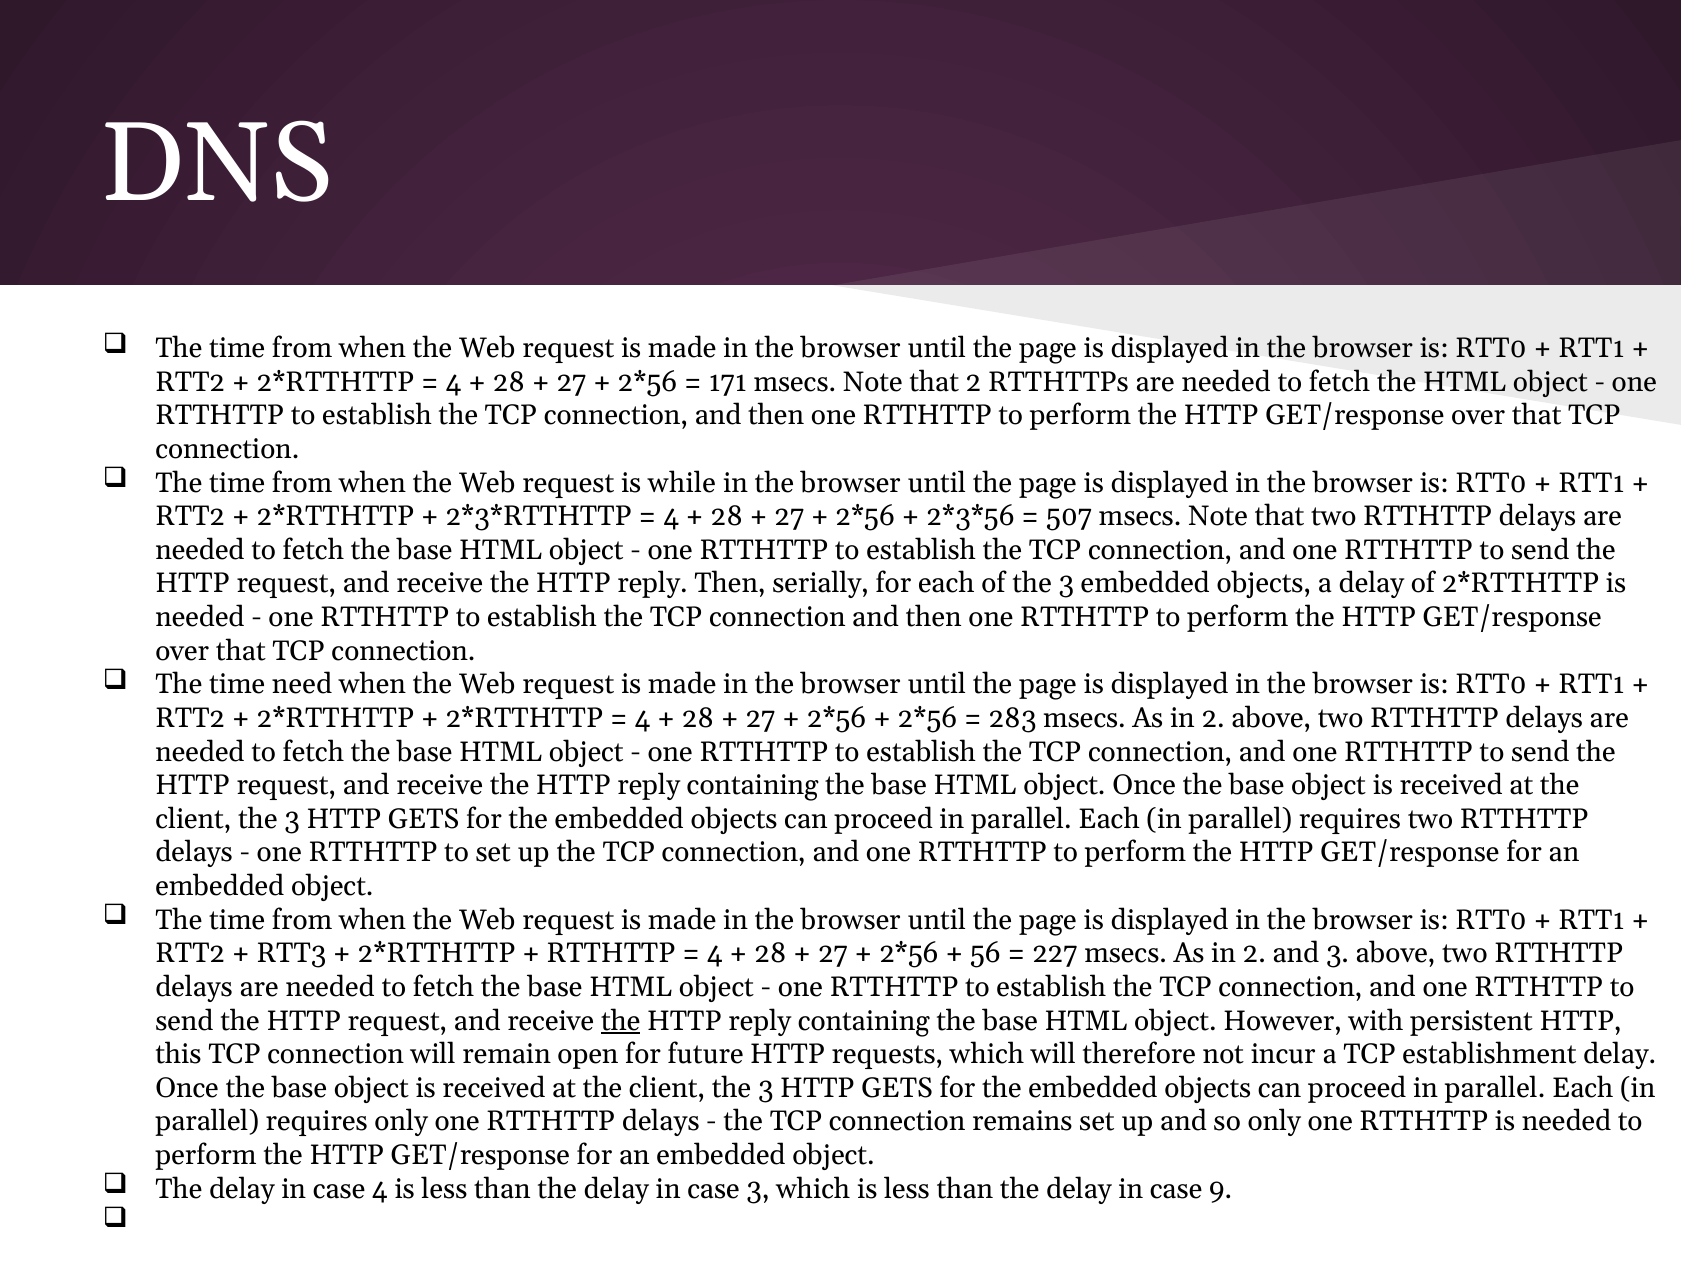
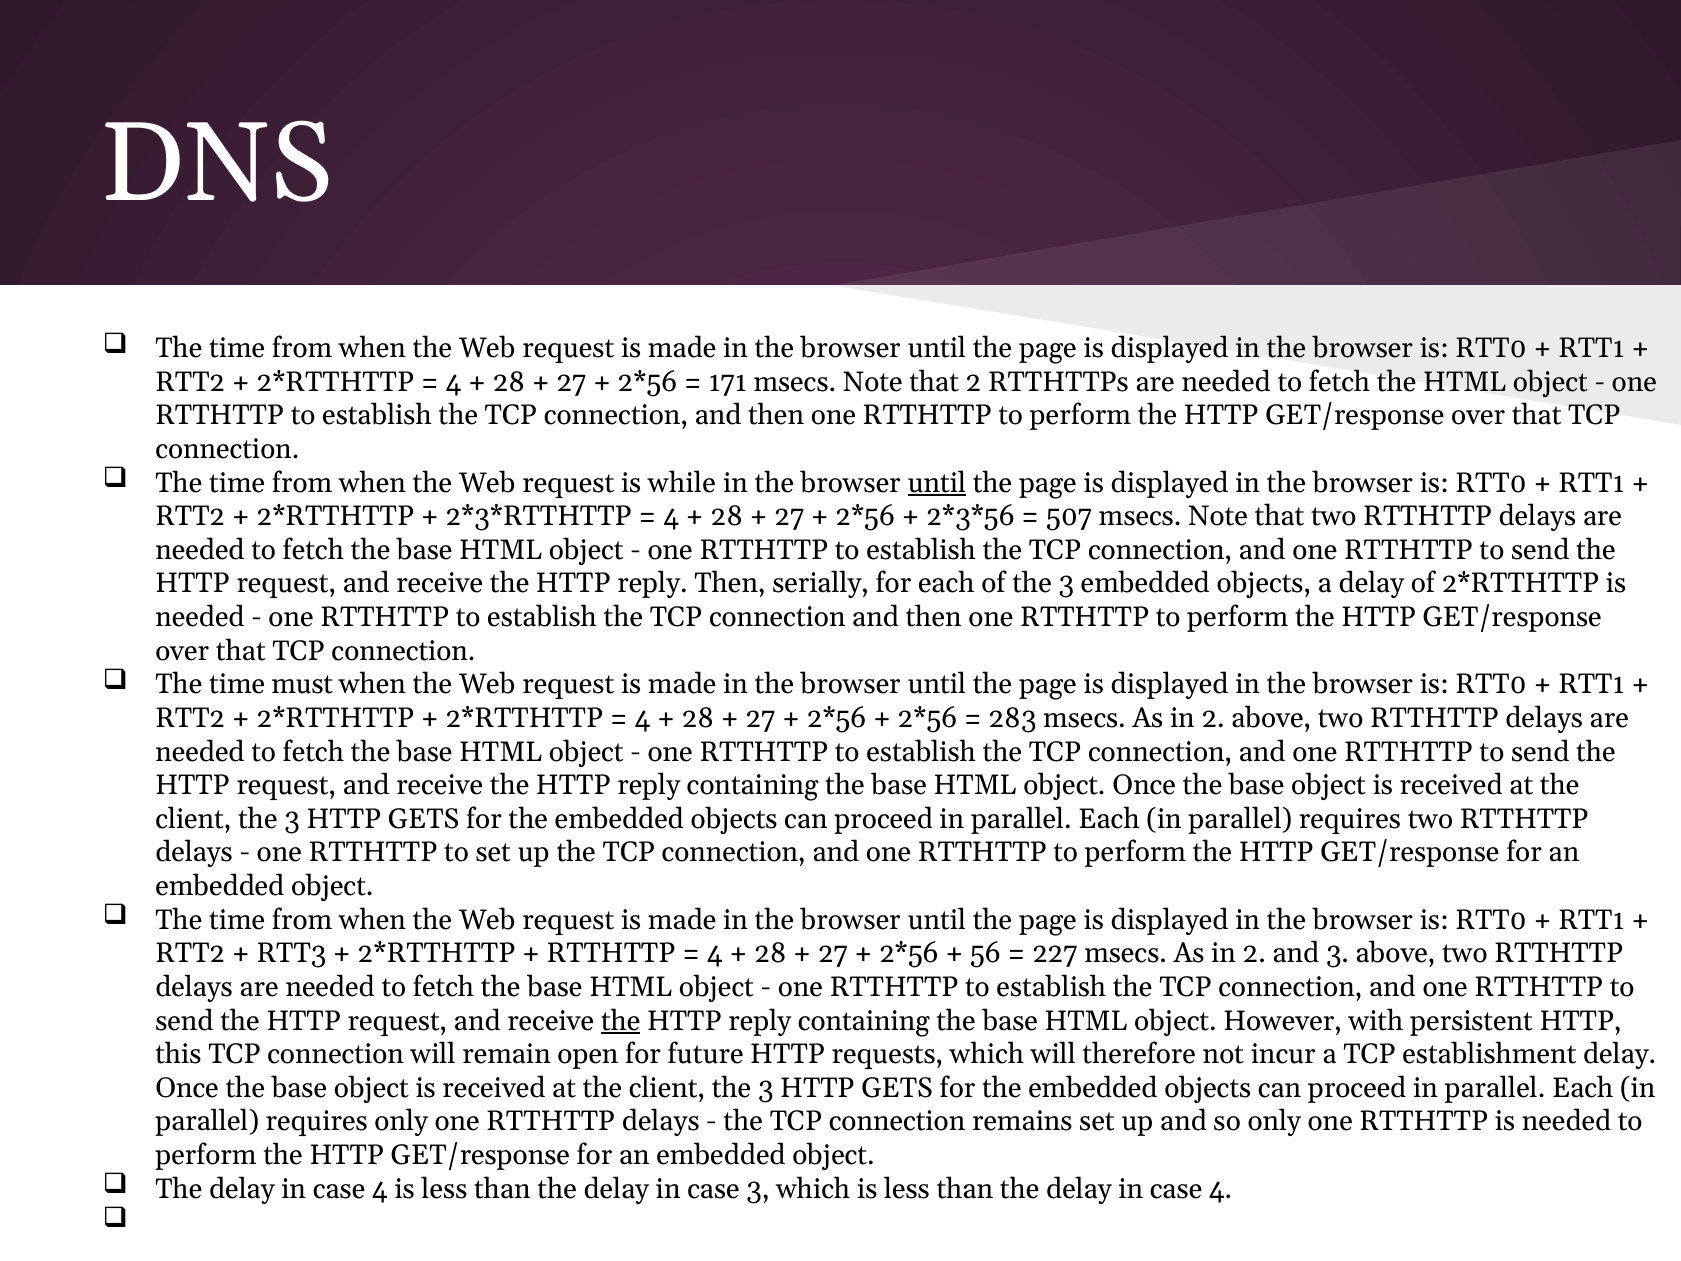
until underline: none -> present (937, 483)
need: need -> must (302, 684)
9: 9 -> 4 (1221, 1189)
